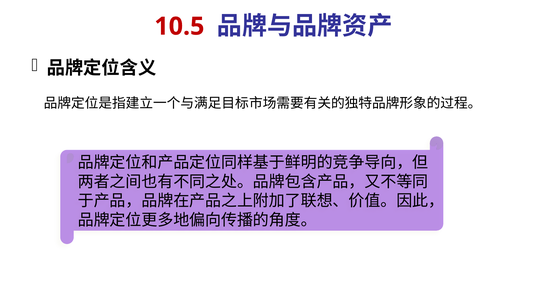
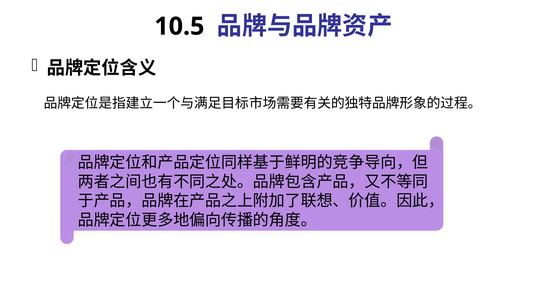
10.5 colour: red -> black (179, 26)
